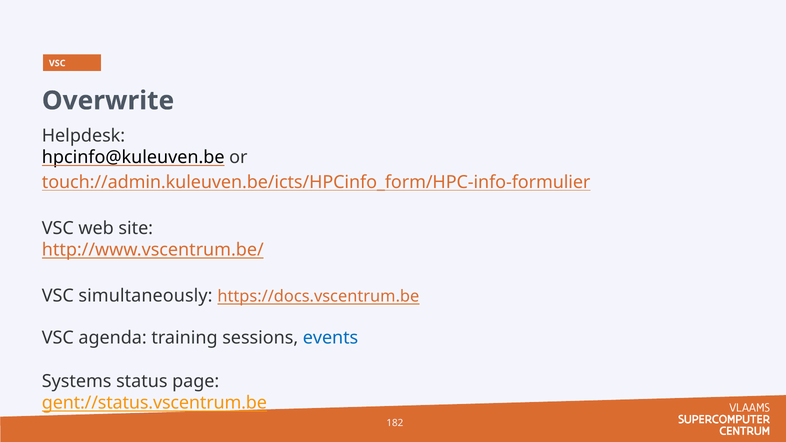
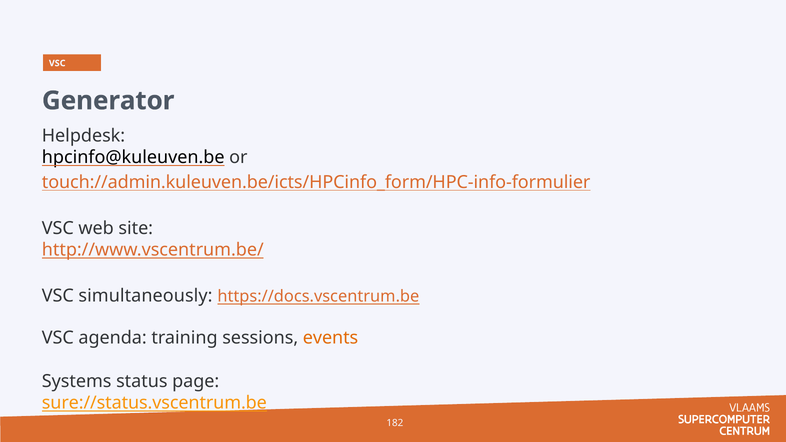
Overwrite: Overwrite -> Generator (108, 101)
events colour: blue -> orange (331, 338)
gent://status.vscentrum.be: gent://status.vscentrum.be -> sure://status.vscentrum.be (154, 403)
